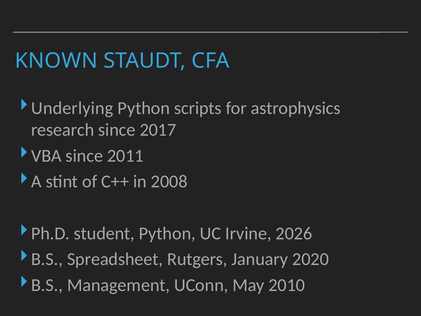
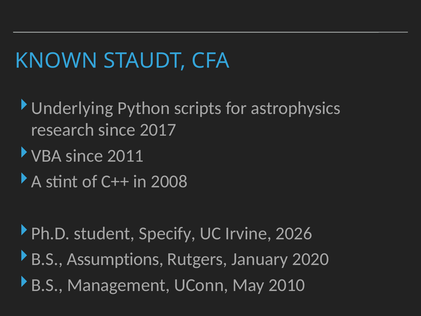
student Python: Python -> Specify (167, 233)
Spreadsheet: Spreadsheet -> Assumptions (115, 259)
